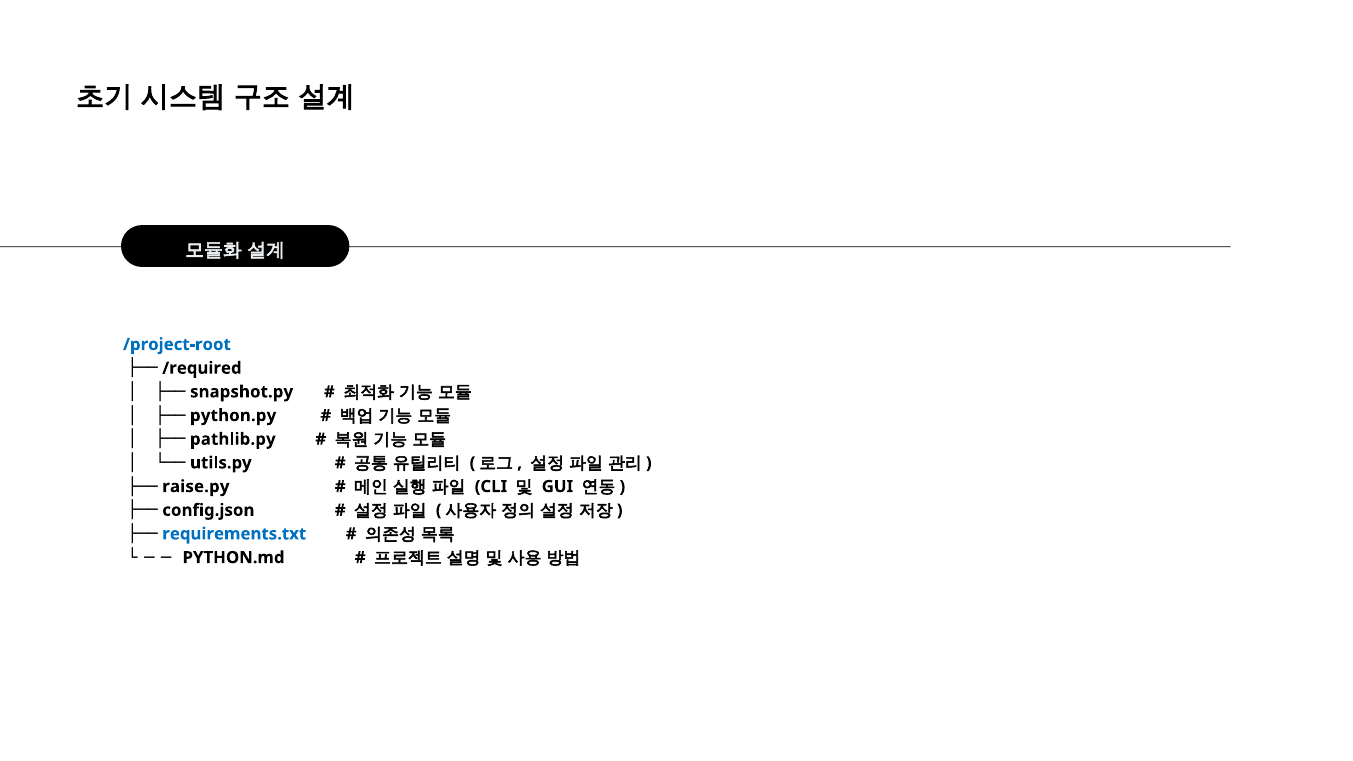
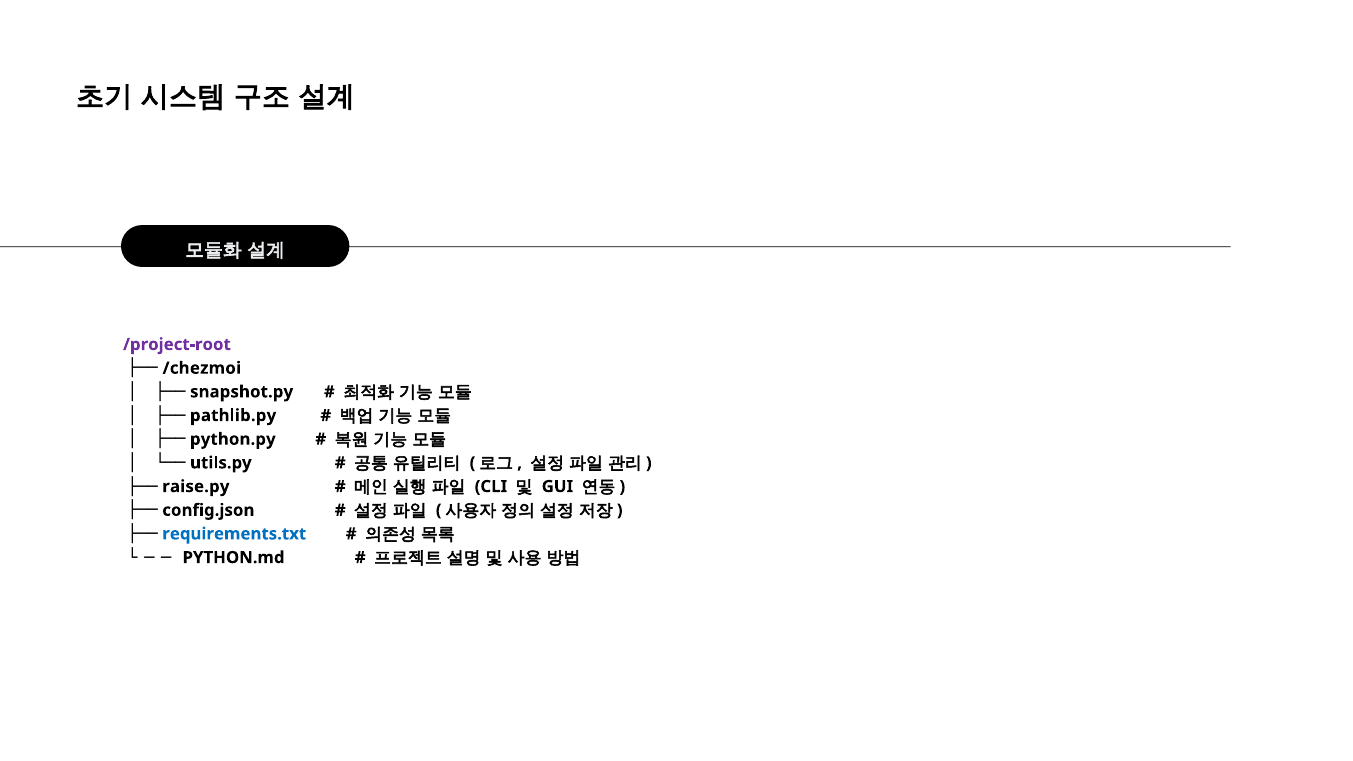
/project-root colour: blue -> purple (177, 344)
/required: /required -> /chezmoi (202, 368)
python.py: python.py -> pathlib.py (233, 416)
pathlib.py: pathlib.py -> python.py (233, 439)
